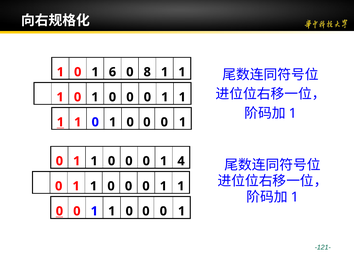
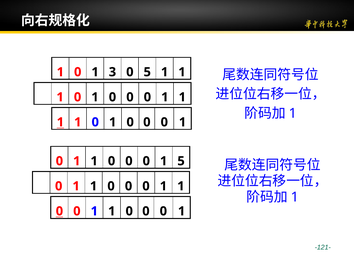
6: 6 -> 3 (112, 72)
0 8: 8 -> 5 (147, 72)
1 4: 4 -> 5 (181, 161)
